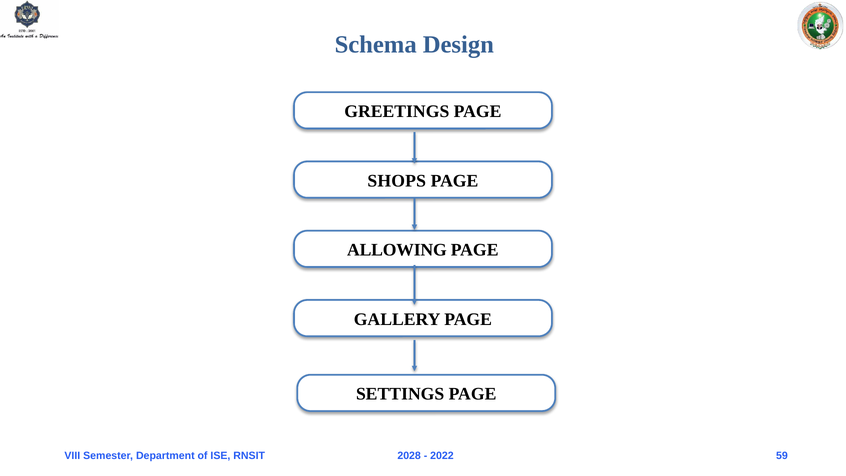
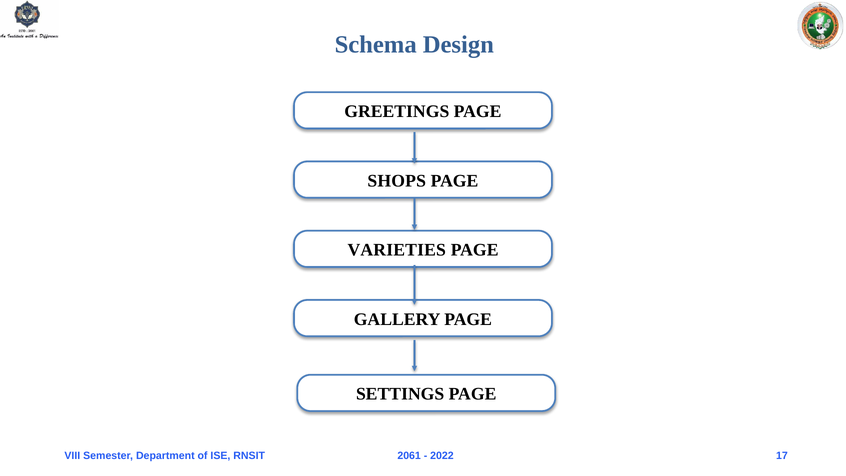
ALLOWING: ALLOWING -> VARIETIES (397, 250)
2028: 2028 -> 2061 (409, 456)
59: 59 -> 17 (782, 456)
